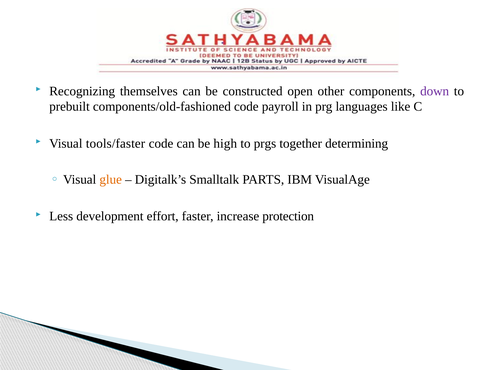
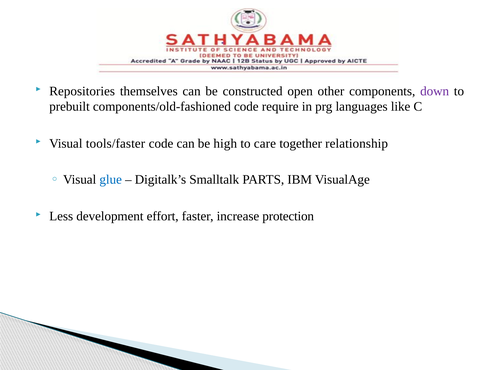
Recognizing: Recognizing -> Repositories (82, 91)
payroll: payroll -> require (280, 107)
prgs: prgs -> care (265, 144)
determining: determining -> relationship (357, 144)
glue colour: orange -> blue (111, 180)
